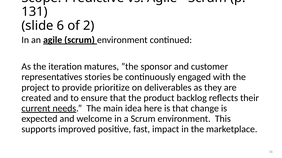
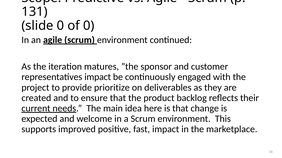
slide 6: 6 -> 0 (60, 26)
of 2: 2 -> 0 (89, 26)
representatives stories: stories -> impact (98, 77)
